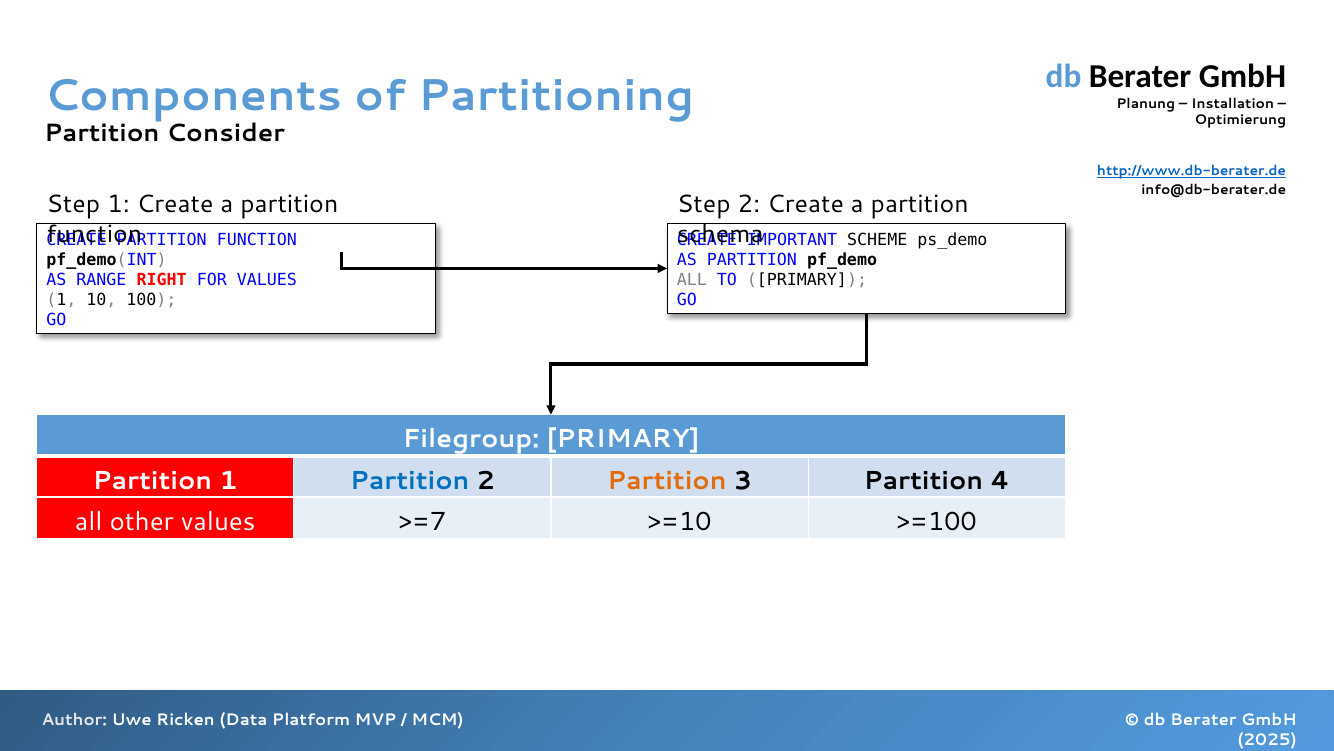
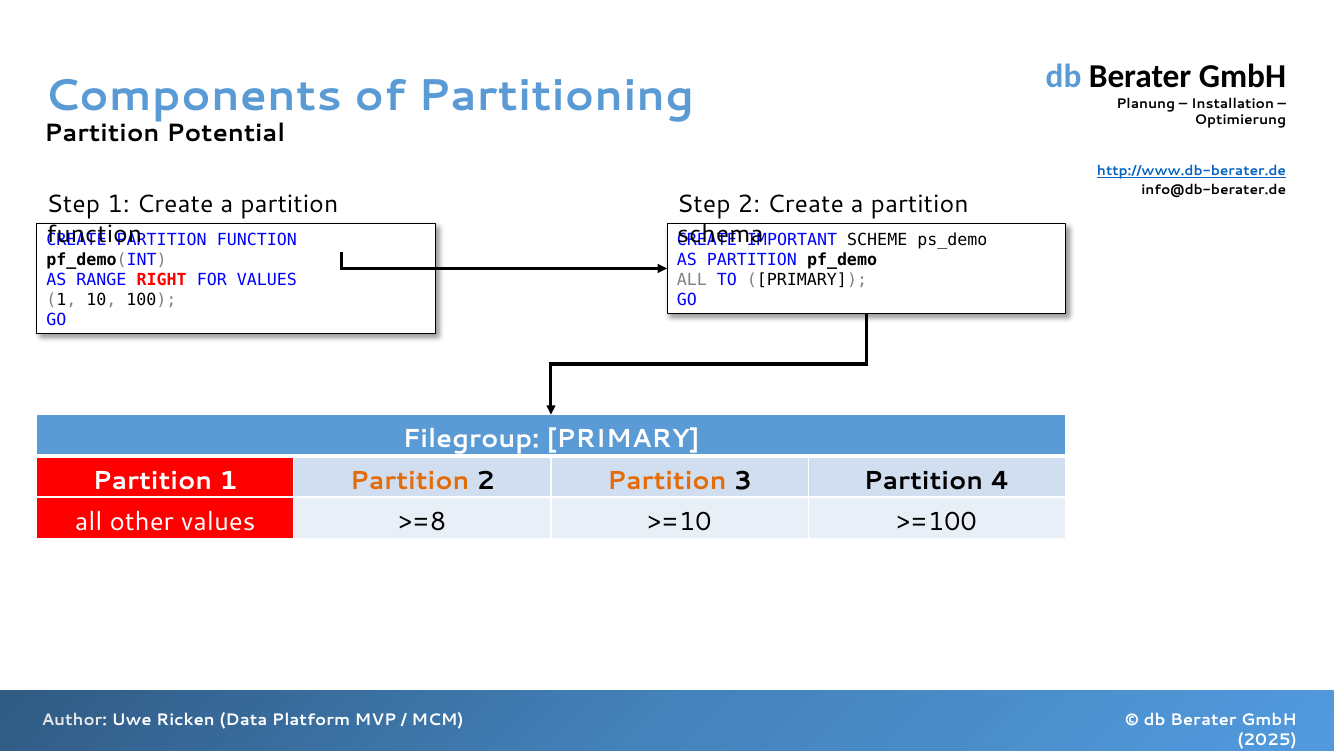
Consider: Consider -> Potential (226, 133)
Partition colour: blue -> orange (410, 480)
>=7: >=7 -> >=8 (422, 521)
